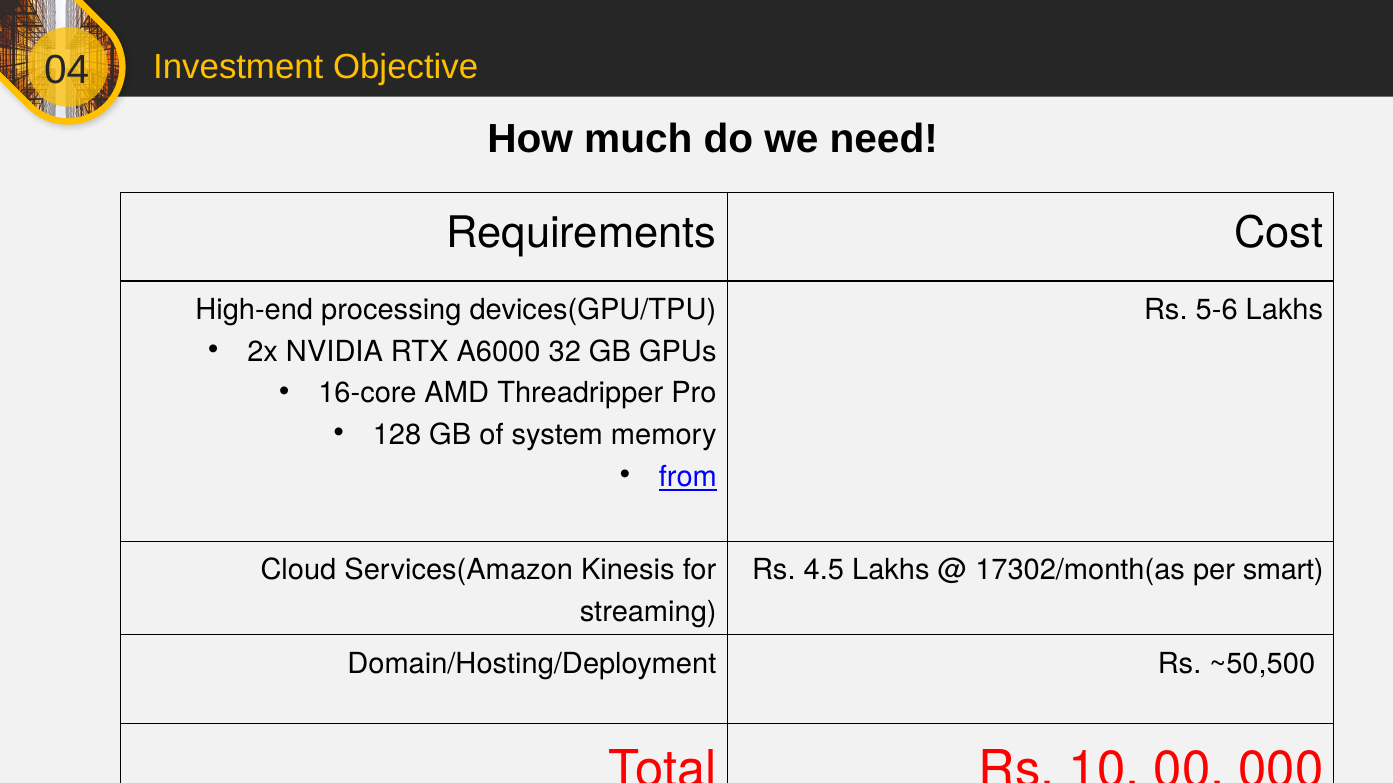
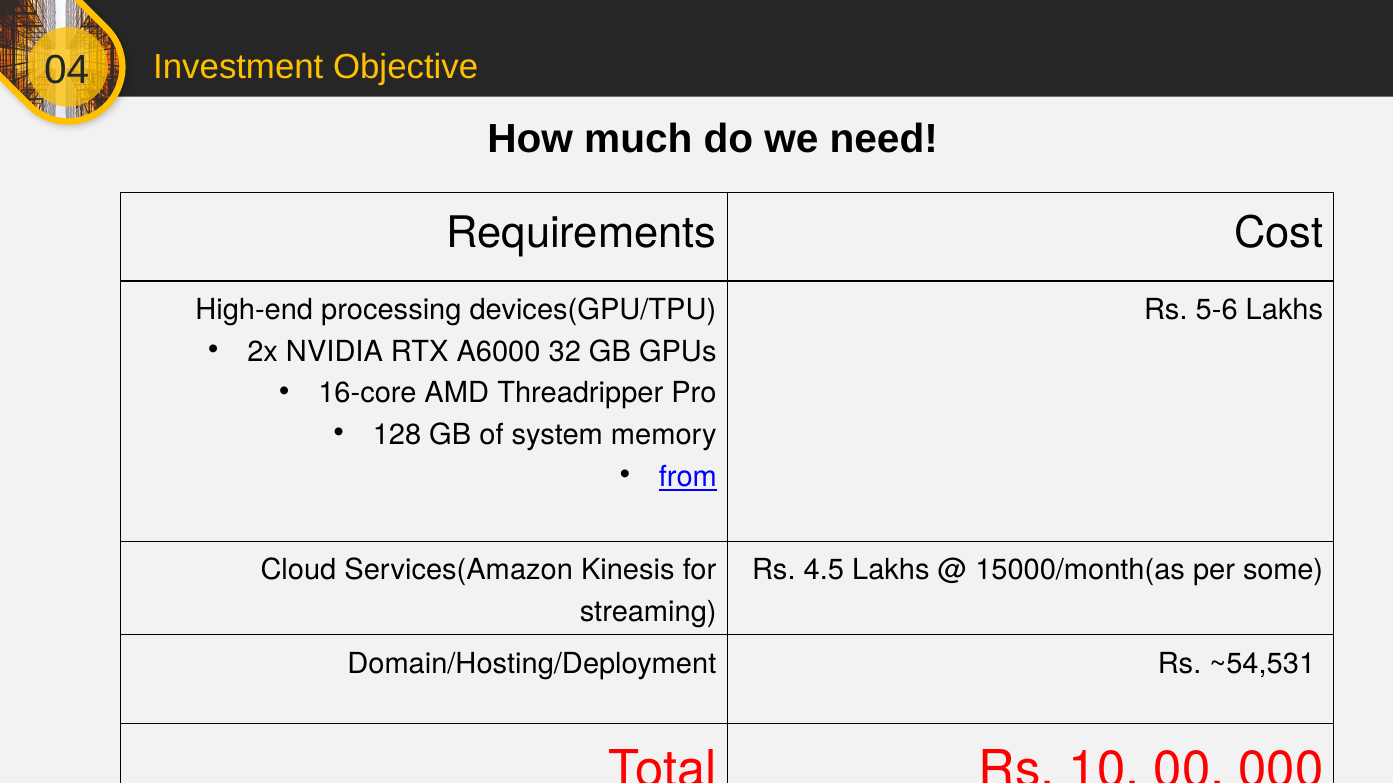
17302/month(as: 17302/month(as -> 15000/month(as (1080, 571)
smart: smart -> some (1283, 571)
~50,500: ~50,500 -> ~54,531 (1262, 664)
